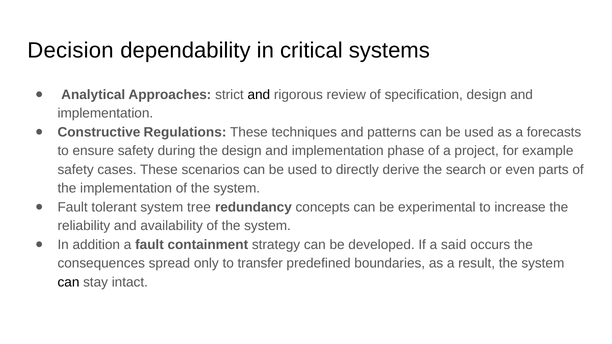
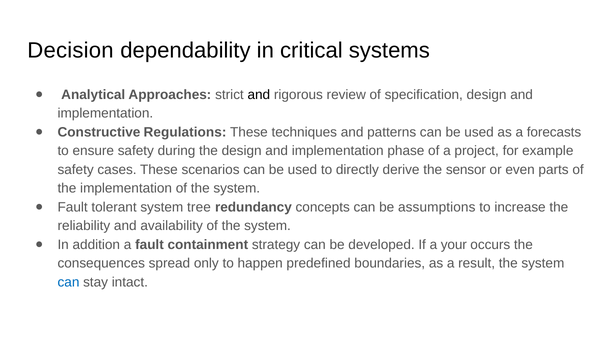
search: search -> sensor (466, 170)
experimental: experimental -> assumptions (437, 207)
said: said -> your (454, 245)
transfer: transfer -> happen (260, 263)
can colour: black -> blue (69, 282)
